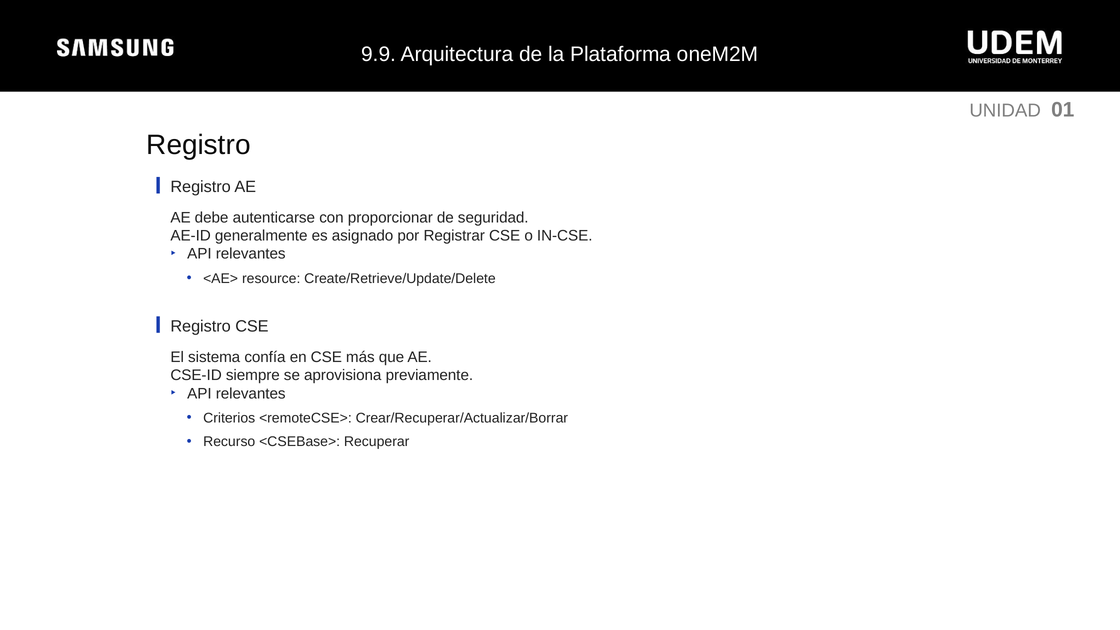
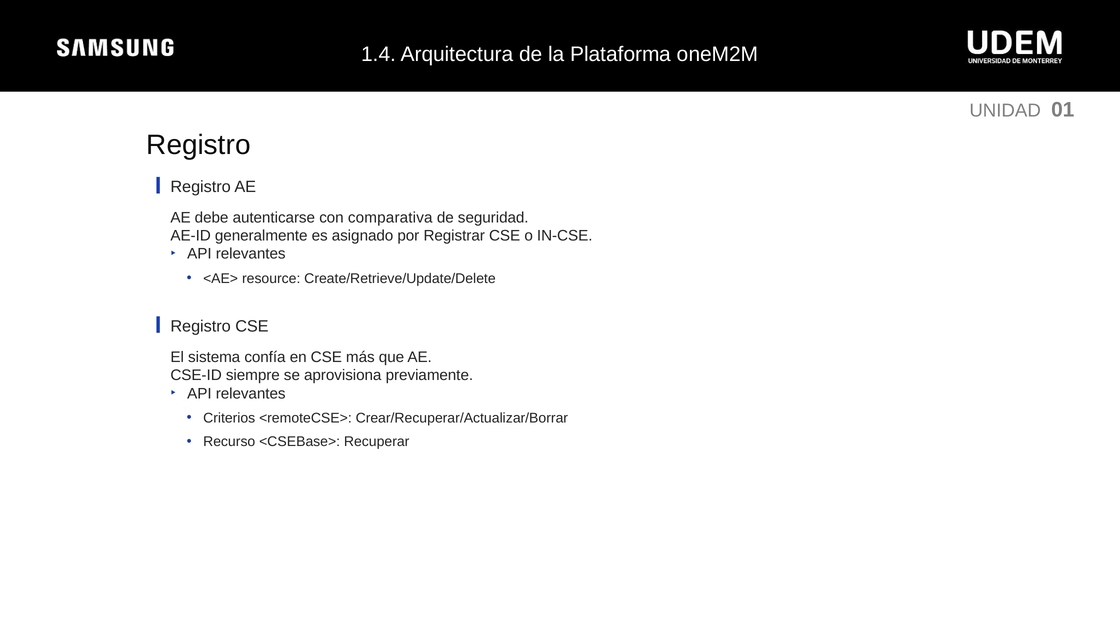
9.9: 9.9 -> 1.4 (379, 54)
proporcionar: proporcionar -> comparativa (390, 218)
